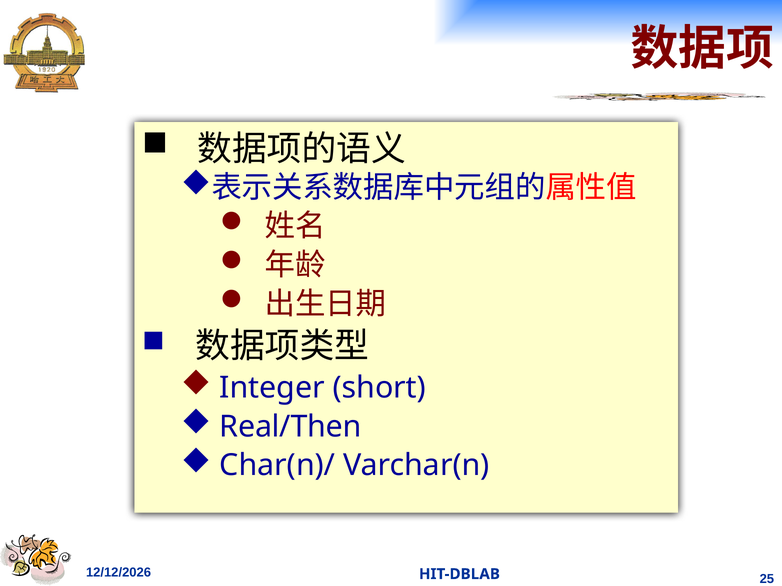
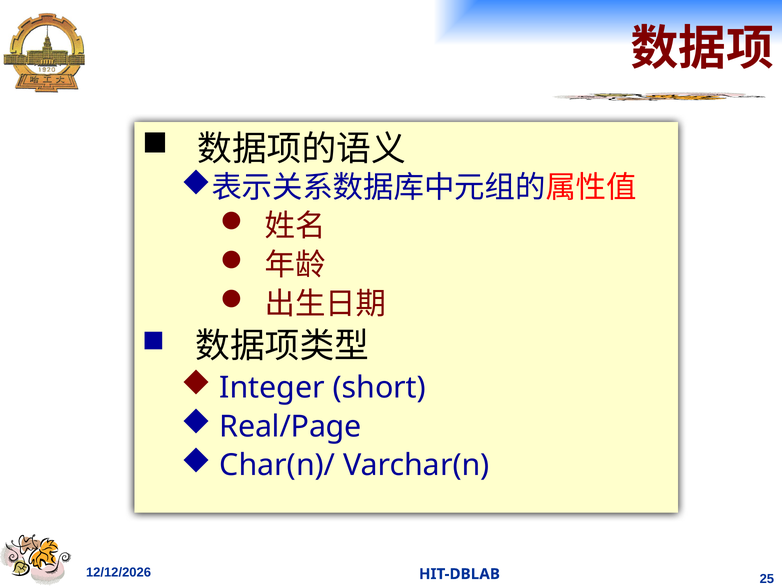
Real/Then: Real/Then -> Real/Page (290, 427)
